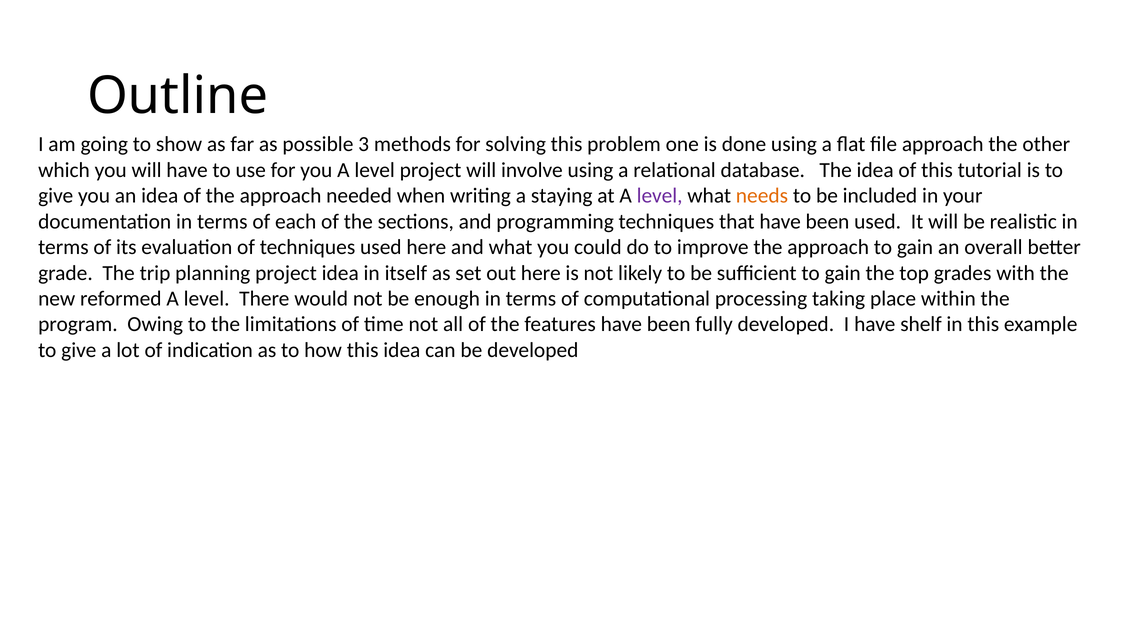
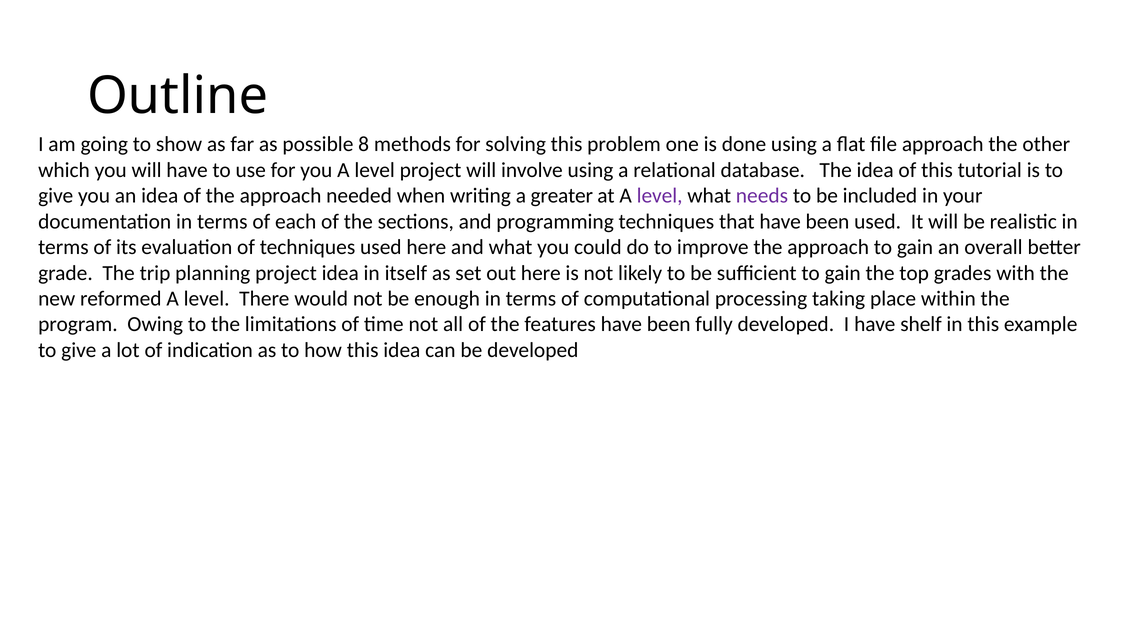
3: 3 -> 8 (364, 144)
staying: staying -> greater (562, 196)
needs colour: orange -> purple (762, 196)
